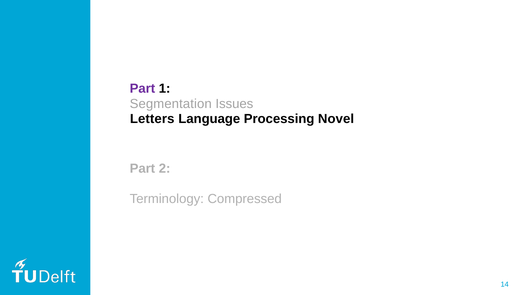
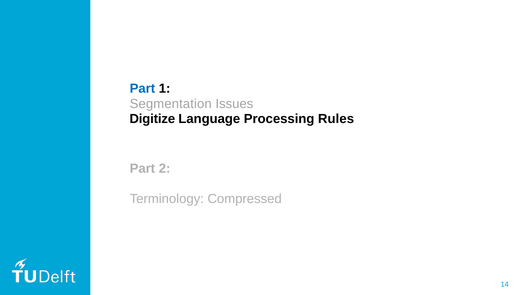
Part colour: purple -> blue (142, 88)
Letters: Letters -> Digitize (152, 119)
Novel: Novel -> Rules (336, 119)
